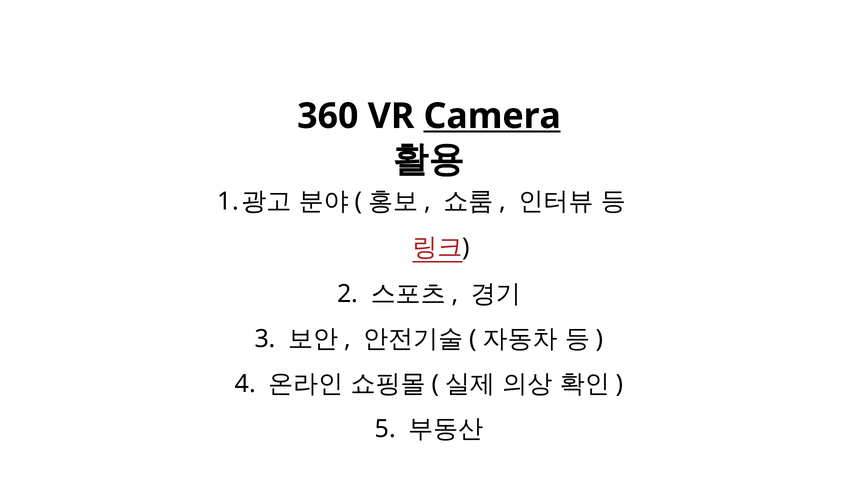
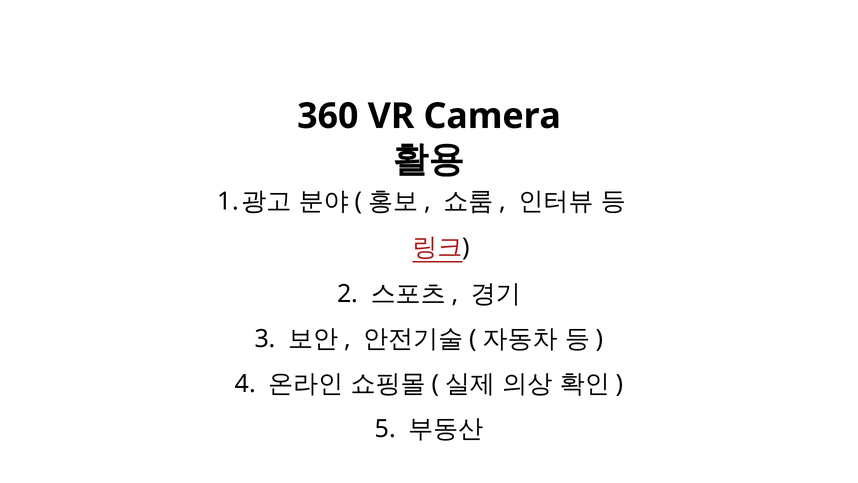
Camera underline: present -> none (492, 116)
